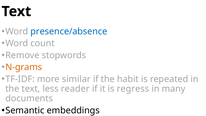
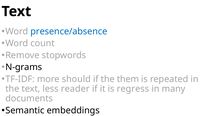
N-grams colour: orange -> black (24, 67)
similar: similar -> should (76, 79)
habit: habit -> them (128, 79)
